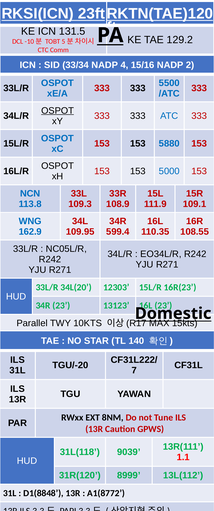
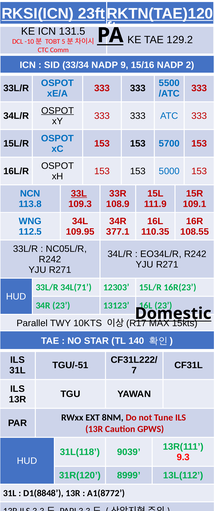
4: 4 -> 9 (124, 65)
5880: 5880 -> 5700 (169, 144)
33L underline: none -> present (79, 194)
162.9: 162.9 -> 112.5 (30, 232)
599.4: 599.4 -> 377.1 (118, 232)
34L(20: 34L(20 -> 34L(71 (76, 288)
TGU/-20: TGU/-20 -> TGU/-51 (70, 366)
1.1: 1.1 -> 9.3 (183, 458)
